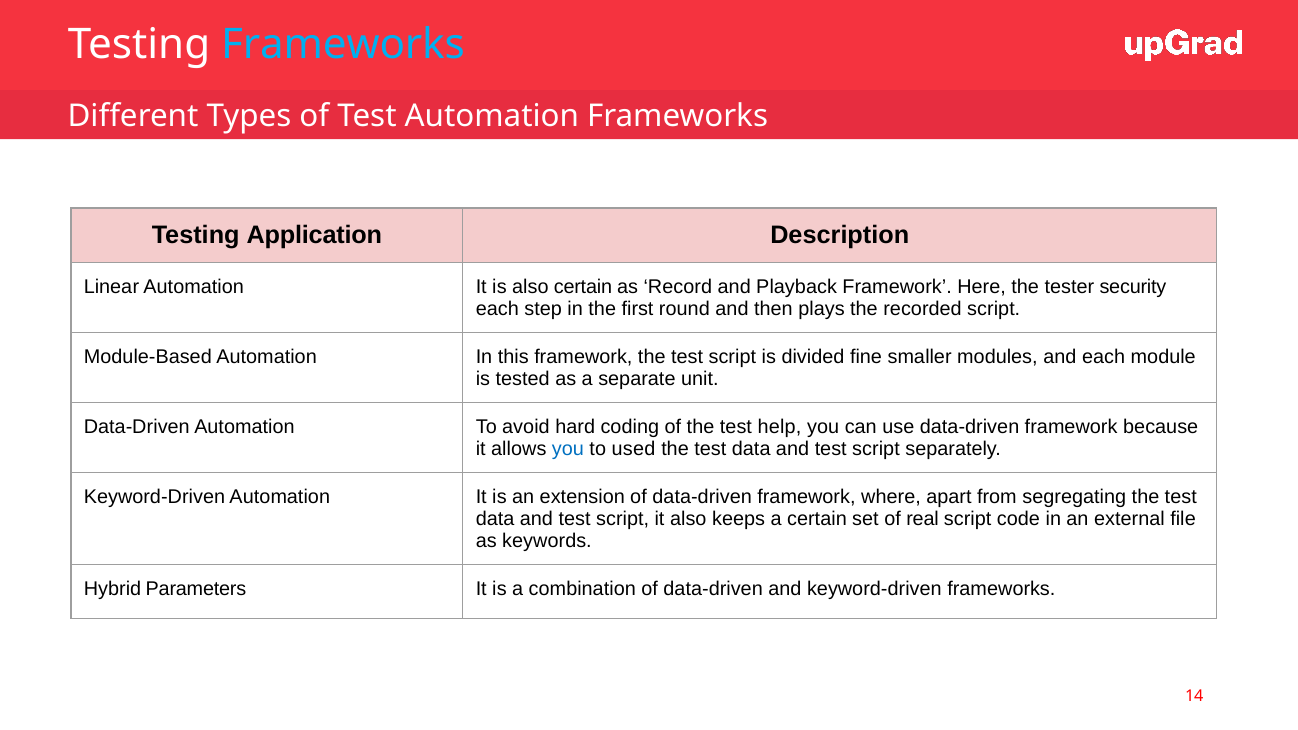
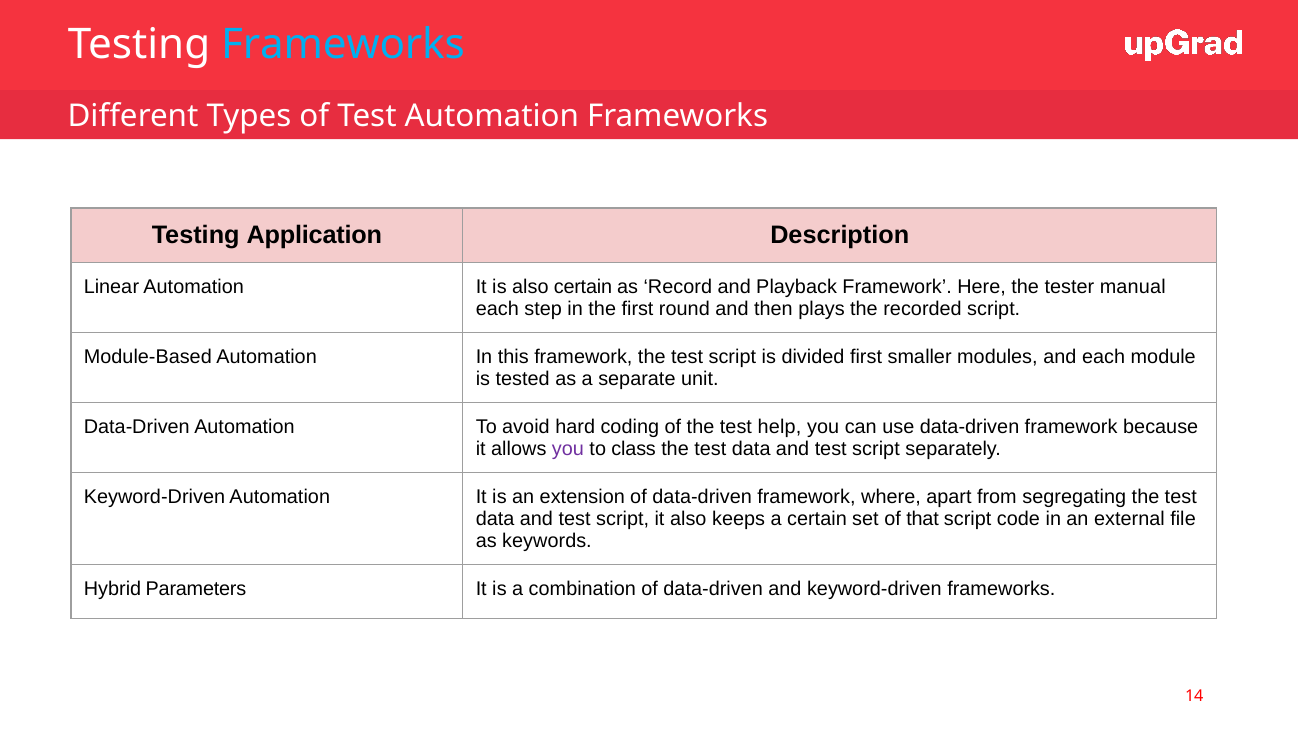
security: security -> manual (1133, 287)
divided fine: fine -> first (866, 357)
you colour: blue -> purple (568, 449)
used: used -> class (634, 449)
real: real -> that (923, 519)
